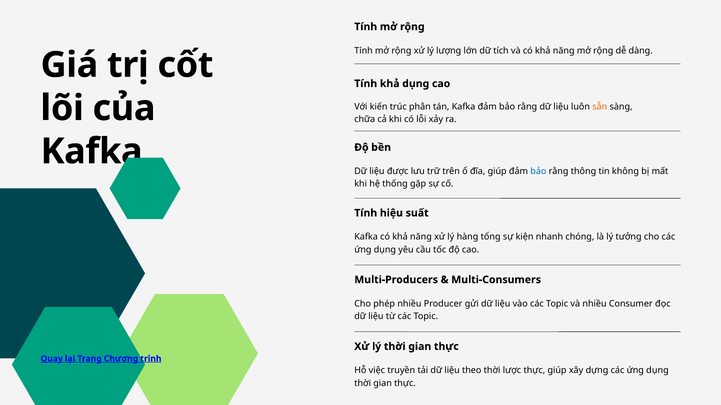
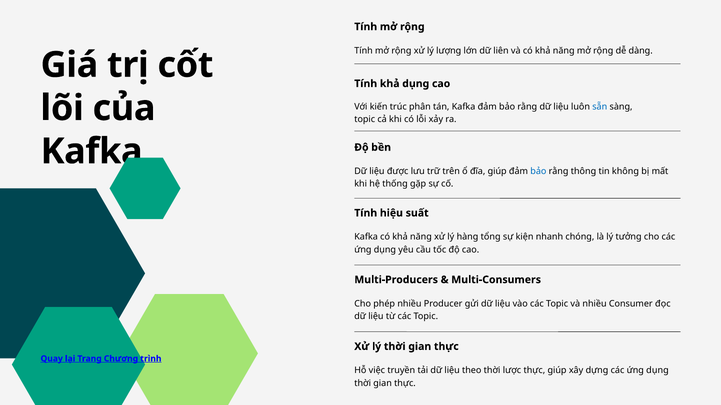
tích: tích -> liên (501, 51)
sẵn colour: orange -> blue (600, 107)
chữa: chữa -> topic (365, 119)
